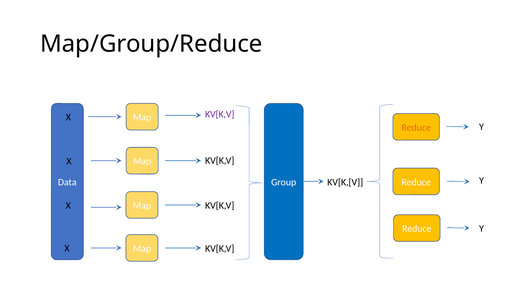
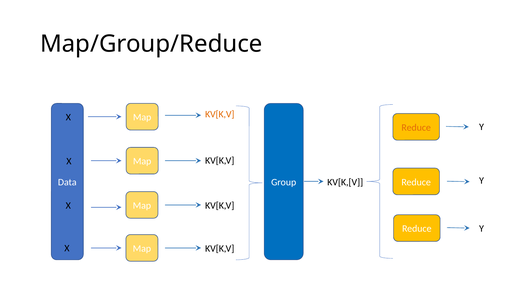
KV[K,V colour: purple -> orange (220, 115)
